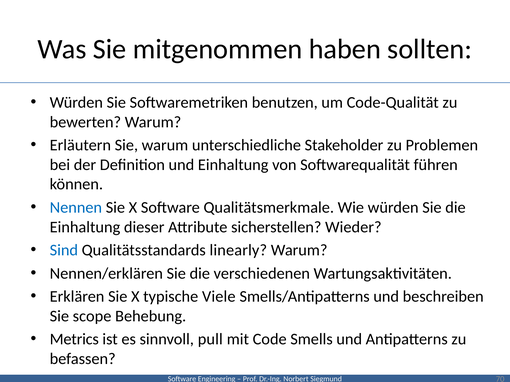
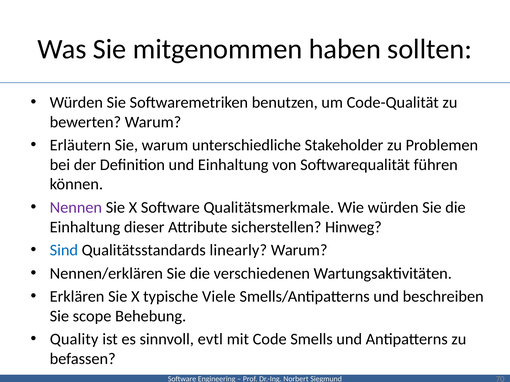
Nennen colour: blue -> purple (76, 208)
Wieder: Wieder -> Hinweg (353, 227)
Metrics: Metrics -> Quality (74, 340)
pull: pull -> evtl (210, 340)
